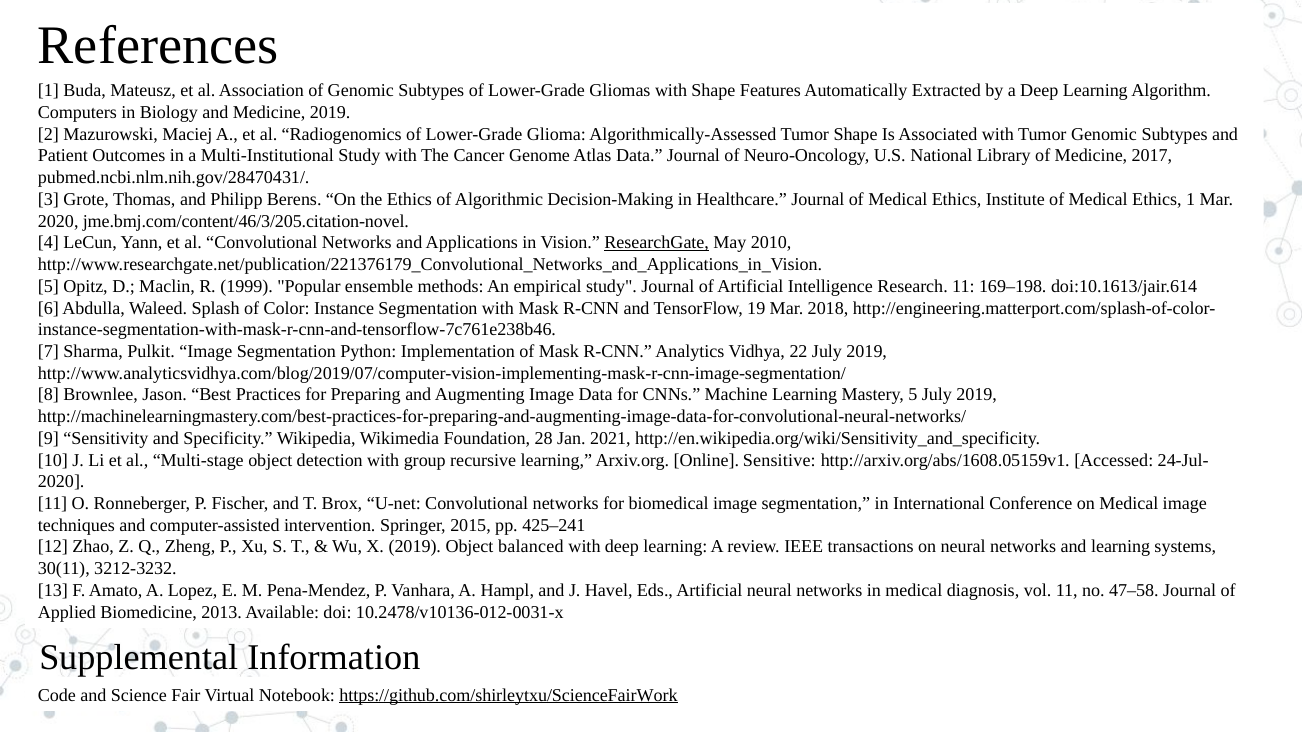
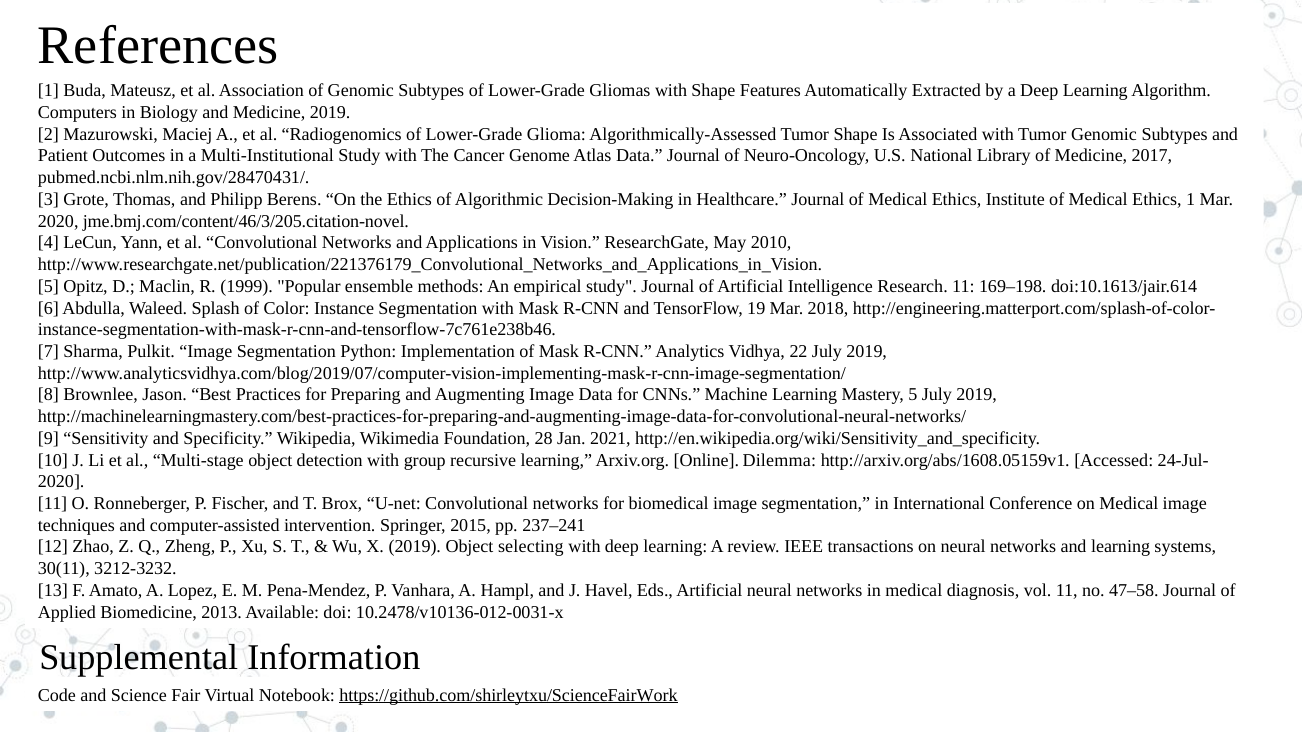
ResearchGate underline: present -> none (657, 243)
Sensitive: Sensitive -> Dilemma (779, 460)
425–241: 425–241 -> 237–241 (554, 526)
balanced: balanced -> selecting (531, 547)
